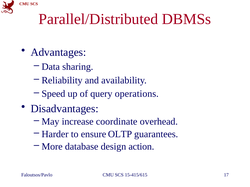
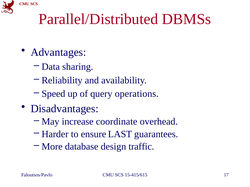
OLTP: OLTP -> LAST (120, 134)
action: action -> traffic (141, 147)
